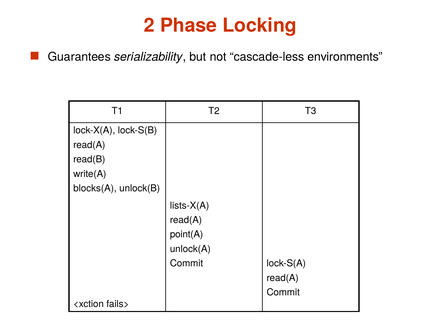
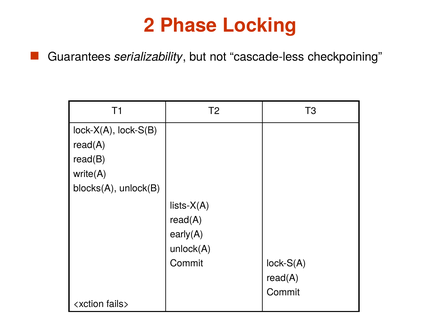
environments: environments -> checkpoining (345, 57)
point(A: point(A -> early(A (186, 235)
